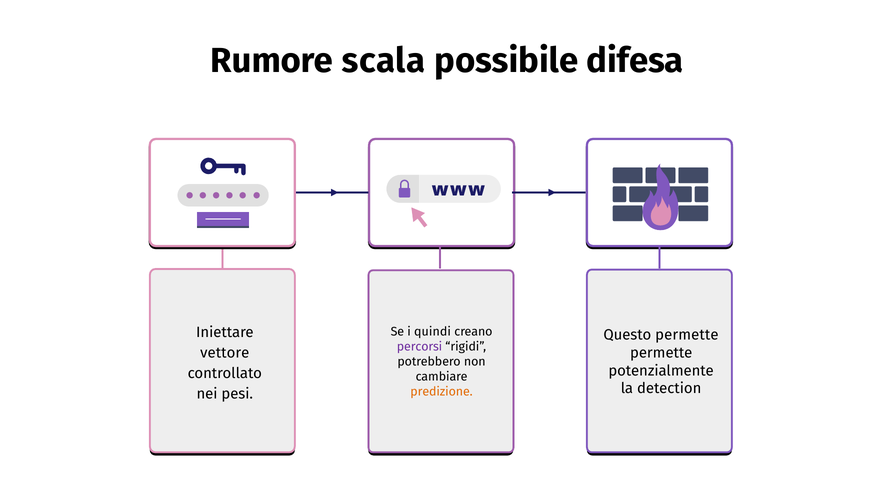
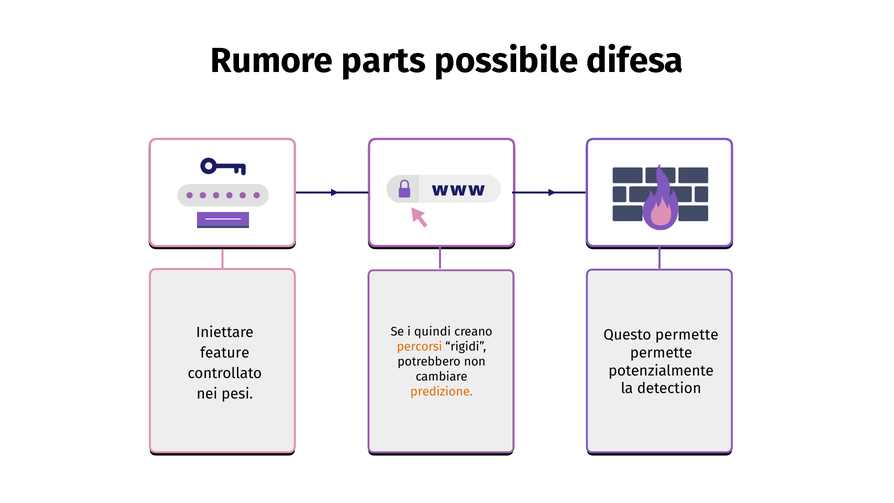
scala: scala -> parts (384, 61)
percorsi colour: purple -> orange (420, 347)
vettore: vettore -> feature (225, 353)
